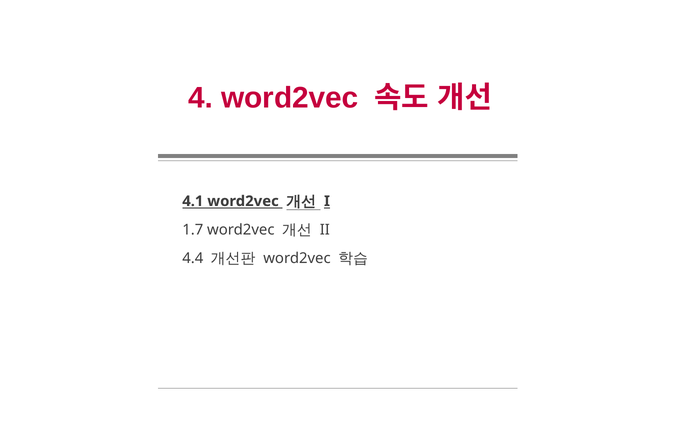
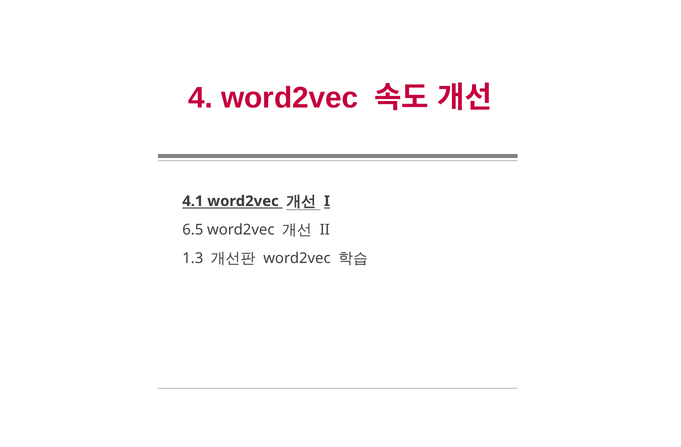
1.7: 1.7 -> 6.5 (193, 230)
4.4: 4.4 -> 1.3 (193, 258)
